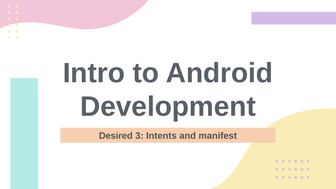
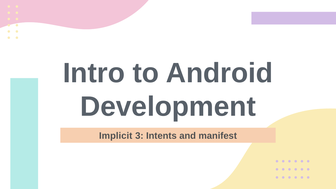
Desired: Desired -> Implicit (116, 136)
